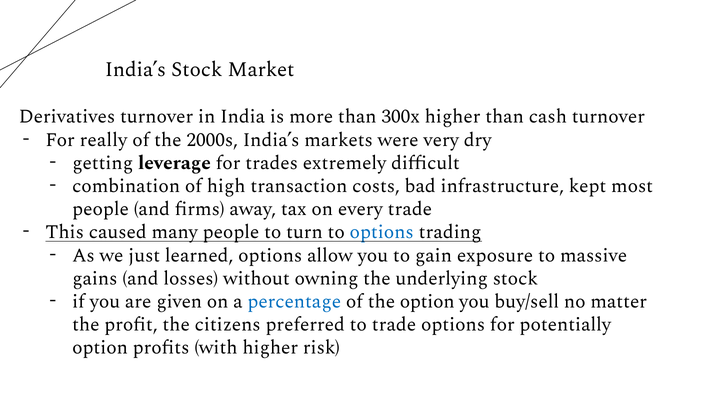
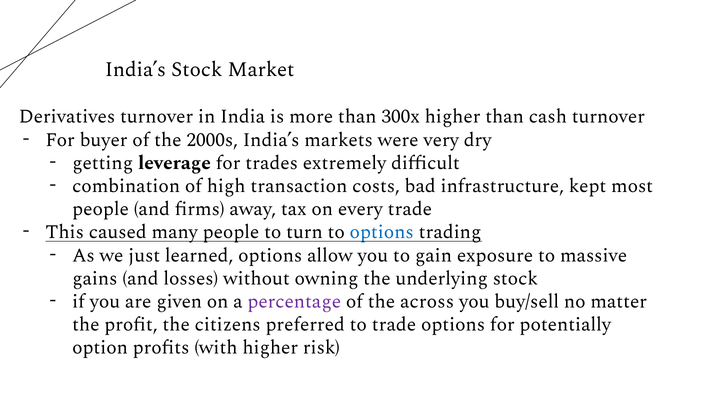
really: really -> buyer (104, 140)
percentage colour: blue -> purple (294, 302)
the option: option -> across (427, 302)
